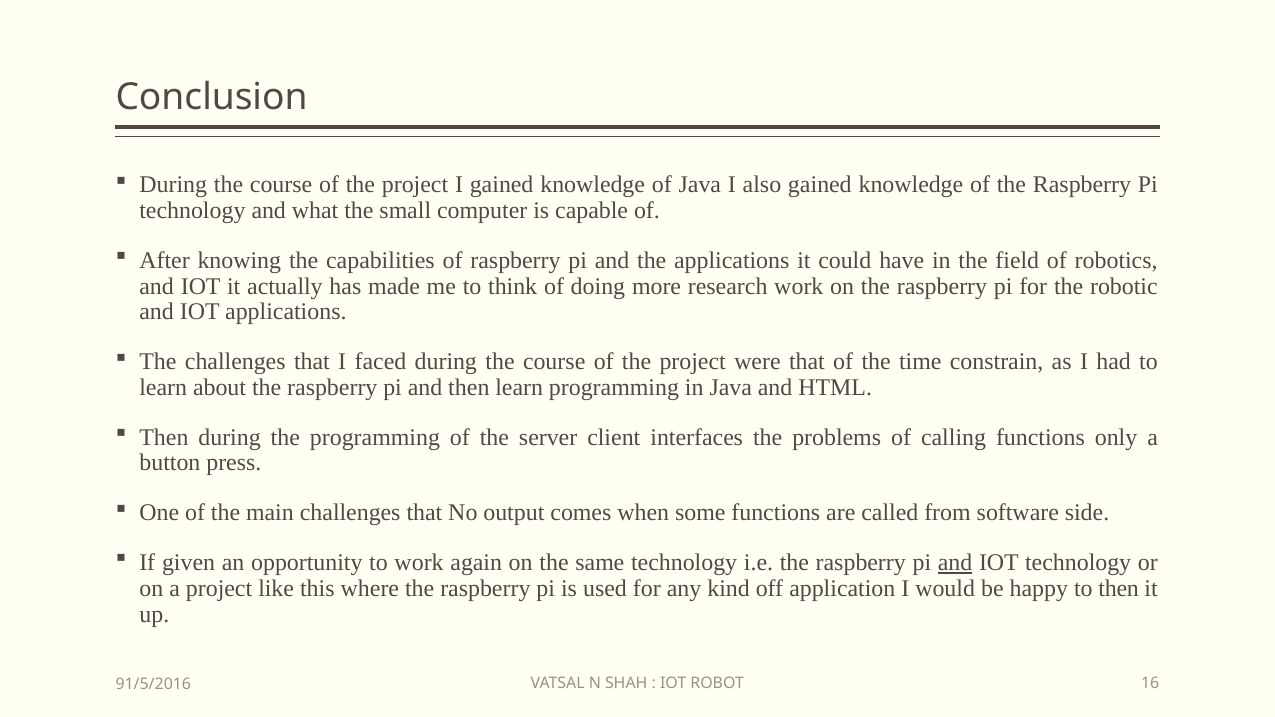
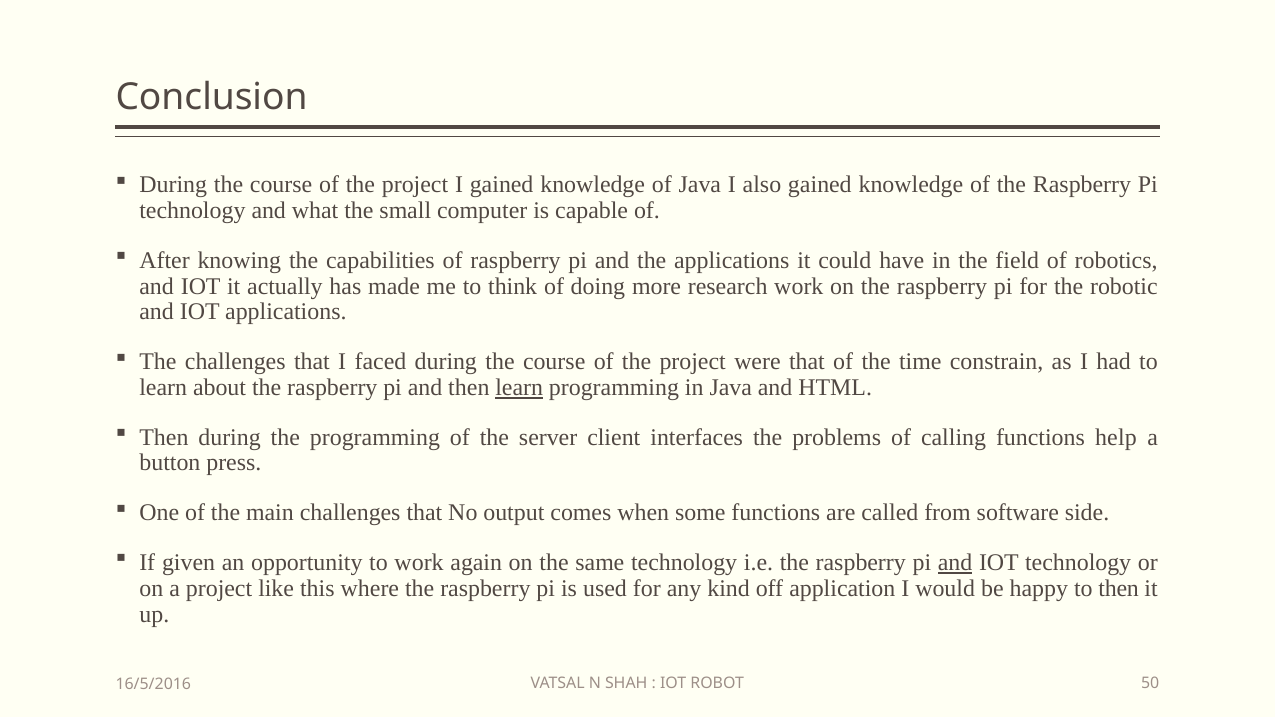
learn underline: none -> present (519, 388)
only: only -> help (1116, 437)
16: 16 -> 50 (1150, 684)
91/5/2016: 91/5/2016 -> 16/5/2016 (153, 685)
